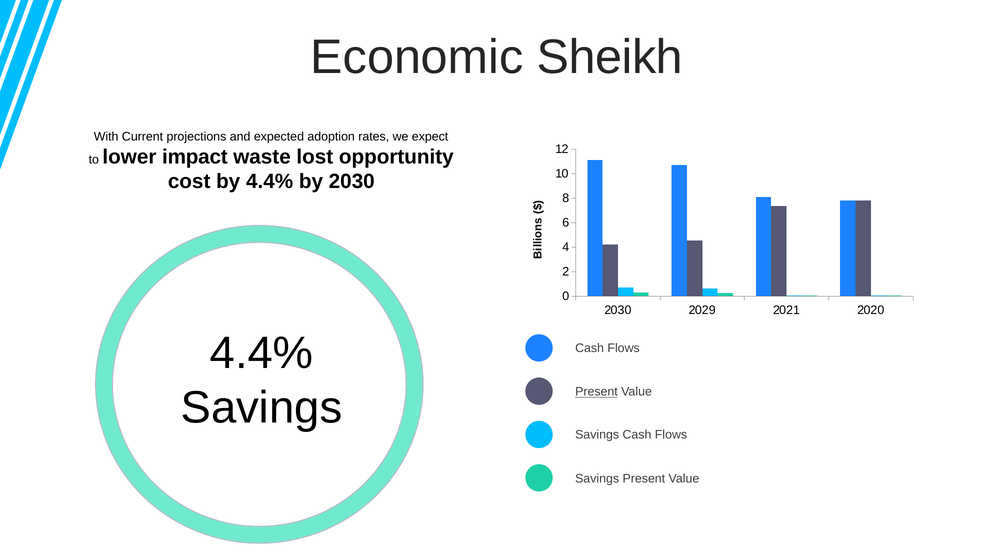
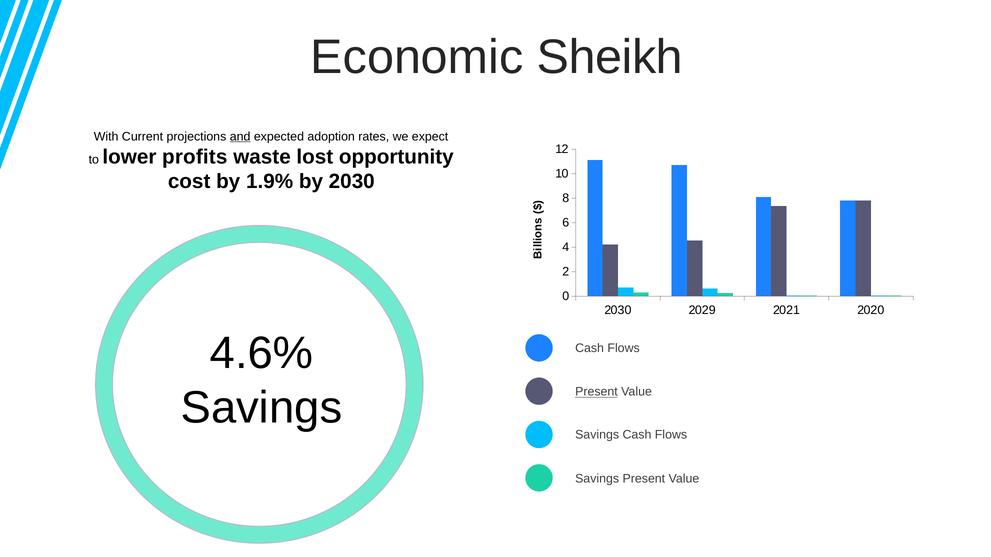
and underline: none -> present (240, 137)
impact: impact -> profits (195, 157)
by 4.4%: 4.4% -> 1.9% (270, 182)
4.4%: 4.4% -> 4.6% (262, 354)
